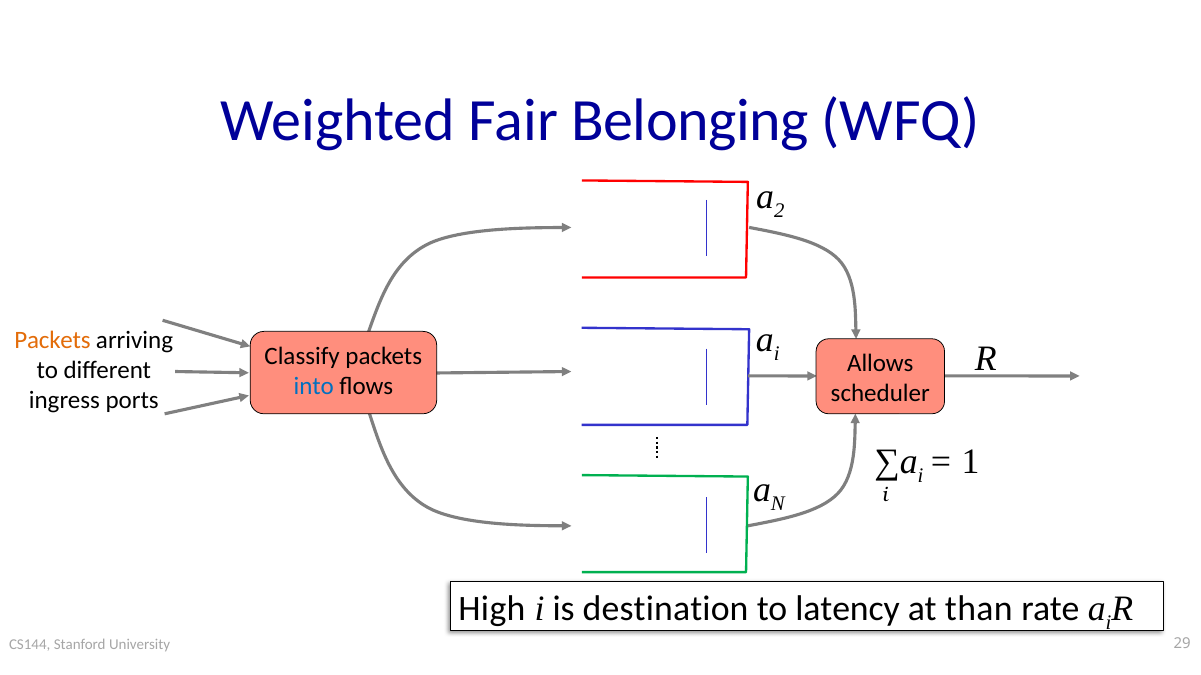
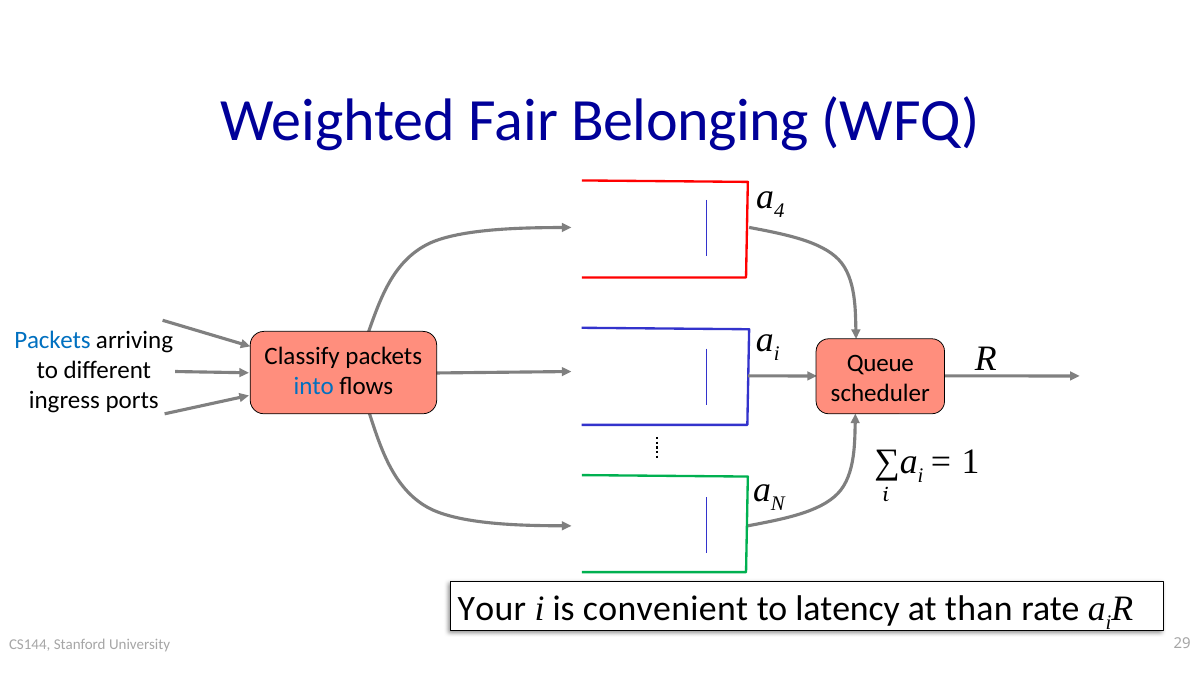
2: 2 -> 4 (779, 210)
Packets colour: orange -> blue (53, 341)
Allows: Allows -> Queue (880, 363)
High: High -> Your (492, 609)
destination: destination -> convenient (666, 609)
